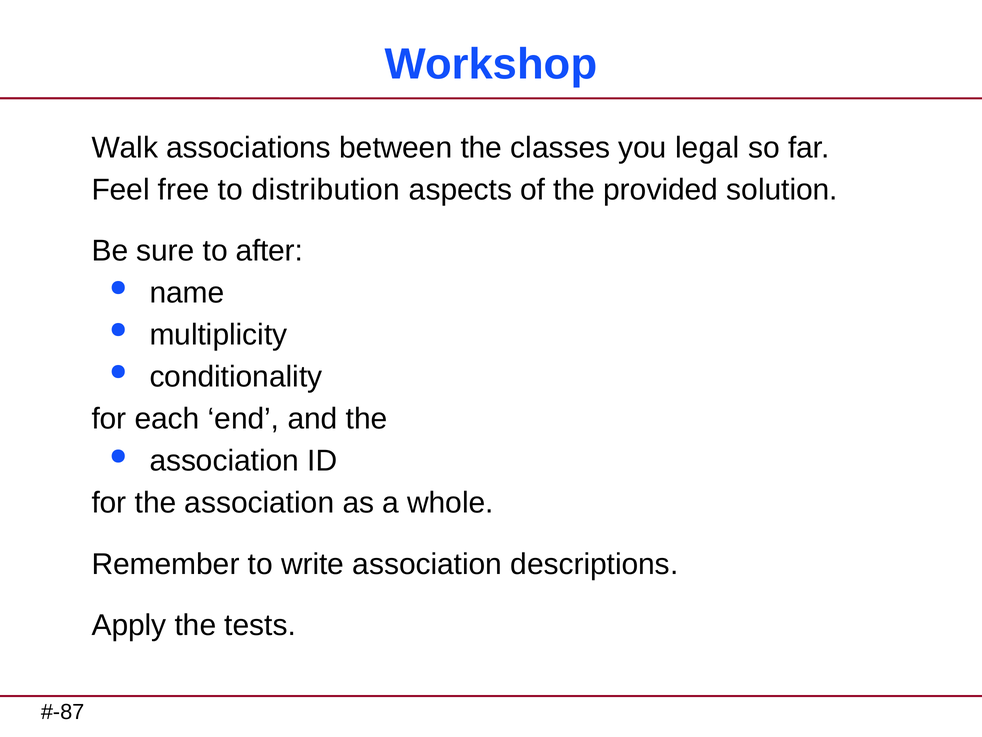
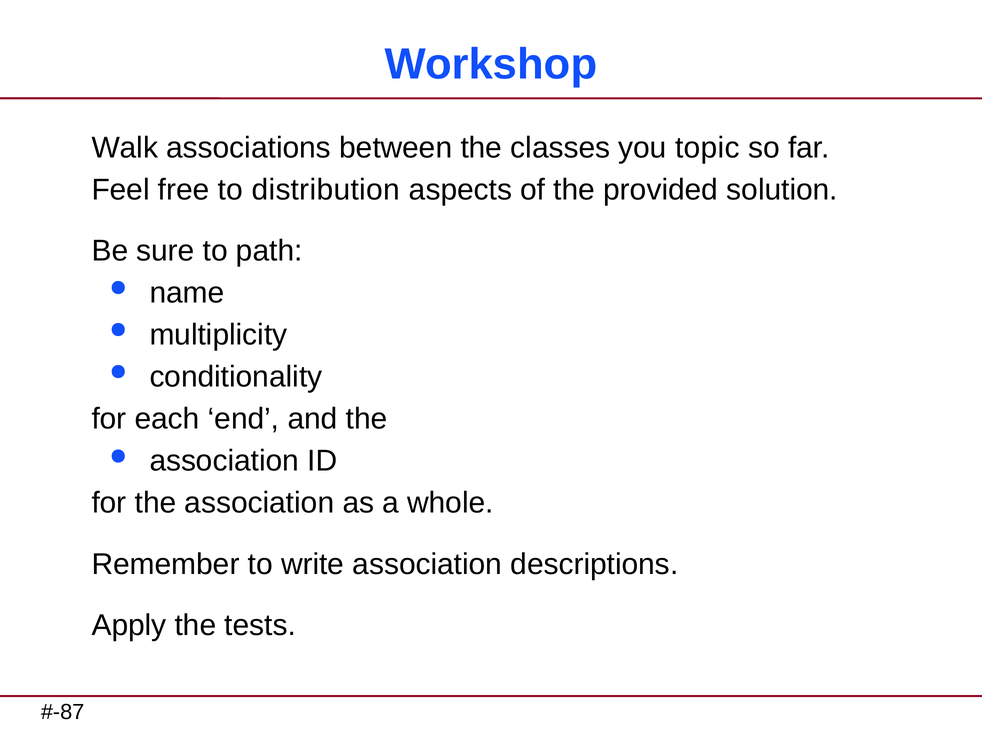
legal: legal -> topic (707, 148)
after: after -> path (269, 251)
